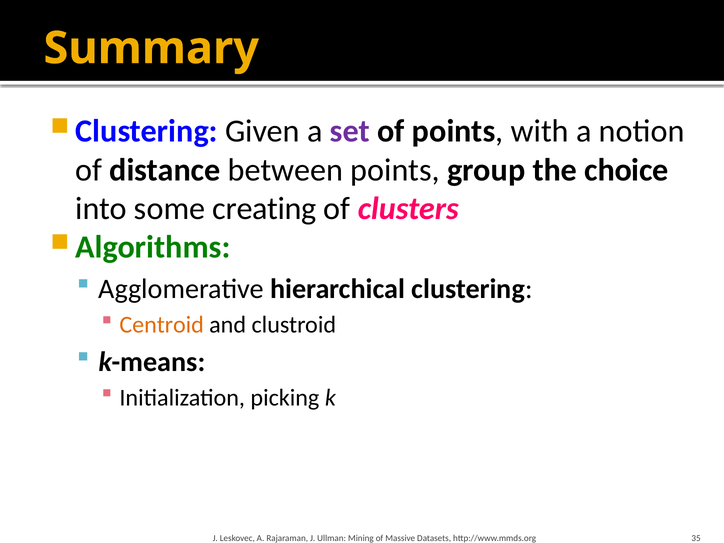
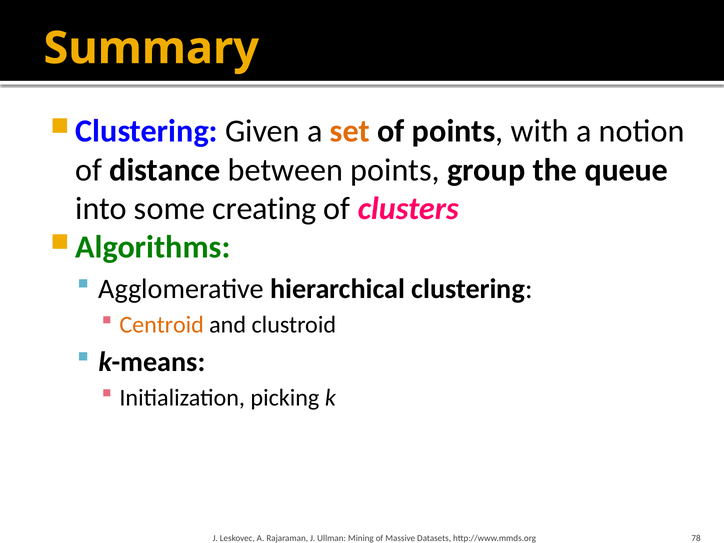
set colour: purple -> orange (350, 131)
choice: choice -> queue (626, 170)
35: 35 -> 78 (696, 538)
